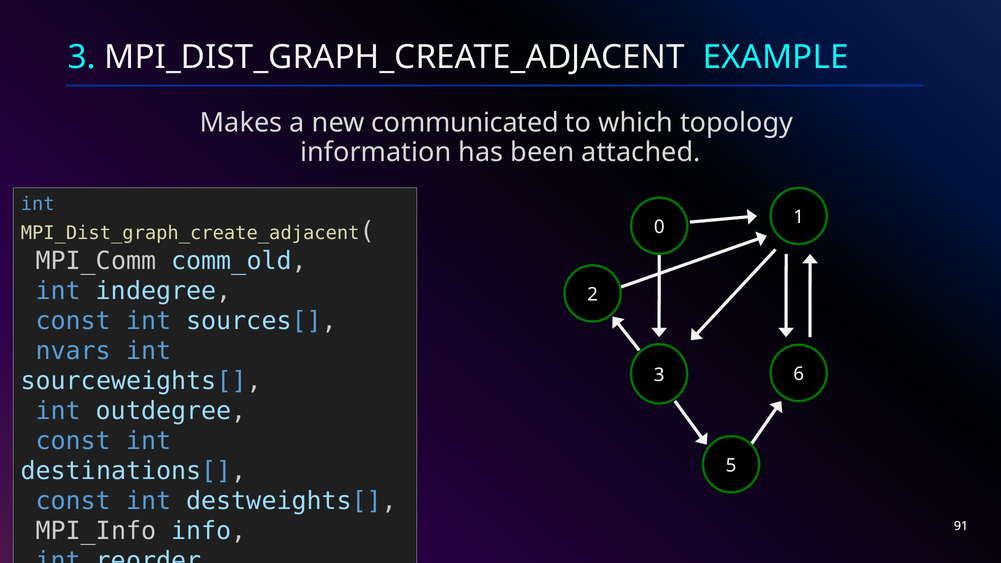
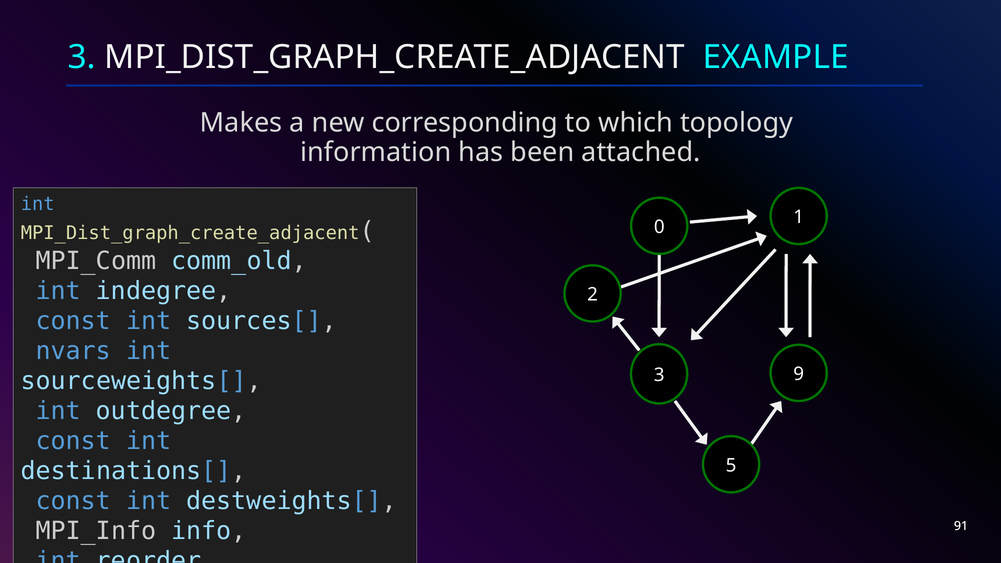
communicated: communicated -> corresponding (465, 123)
6: 6 -> 9 (799, 374)
